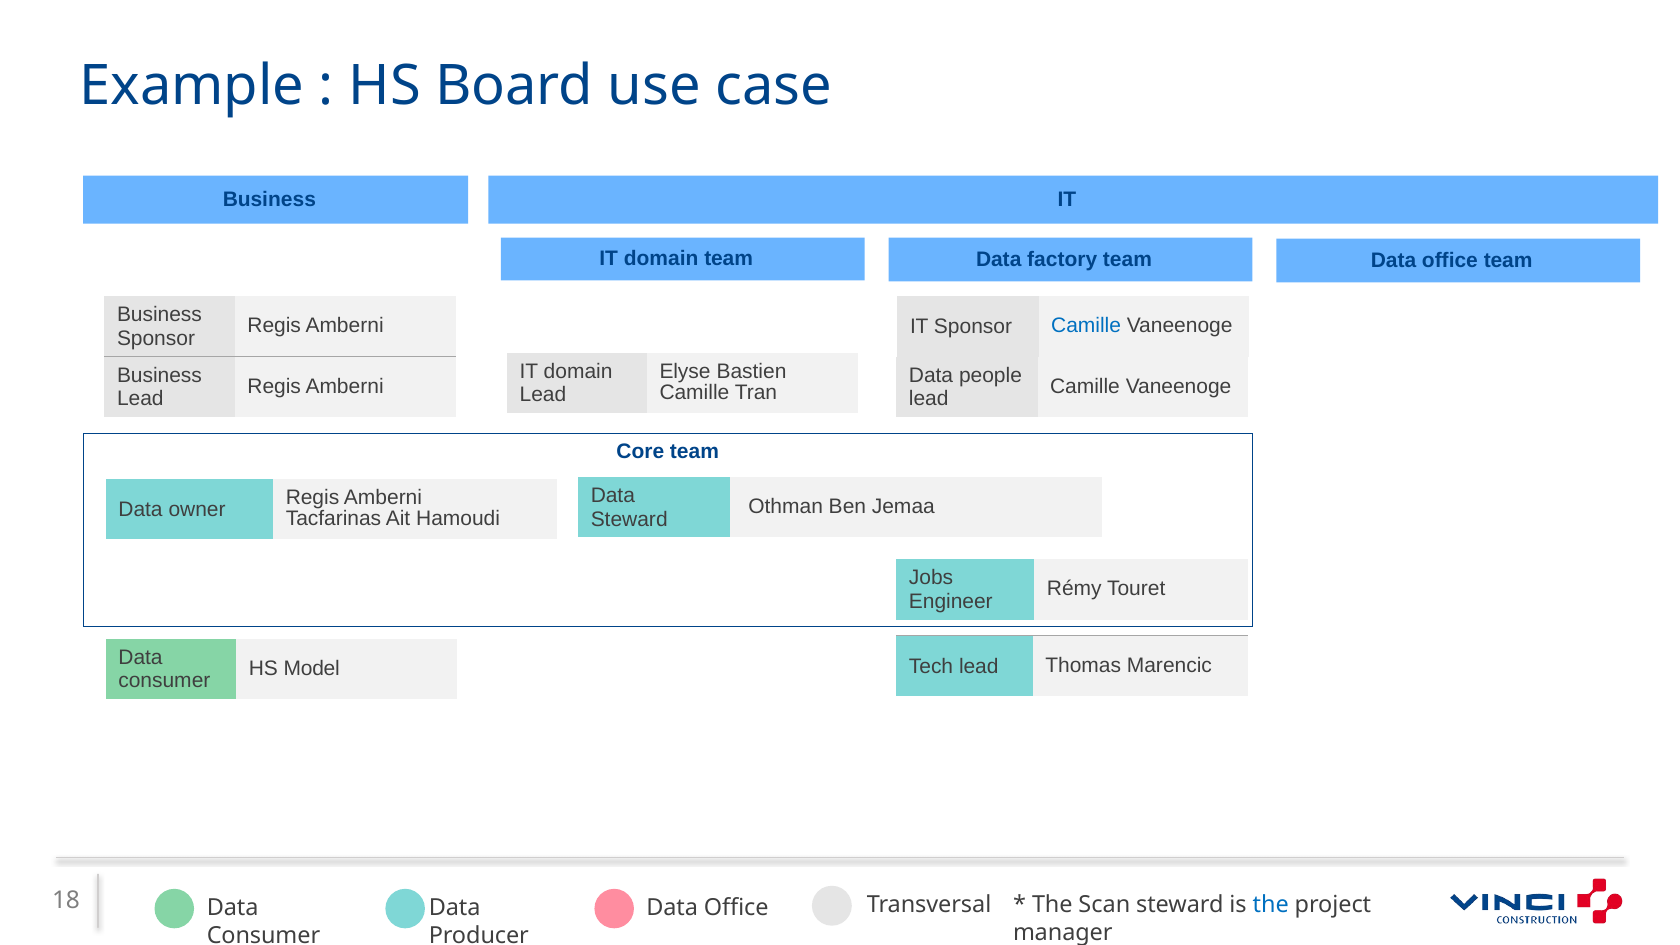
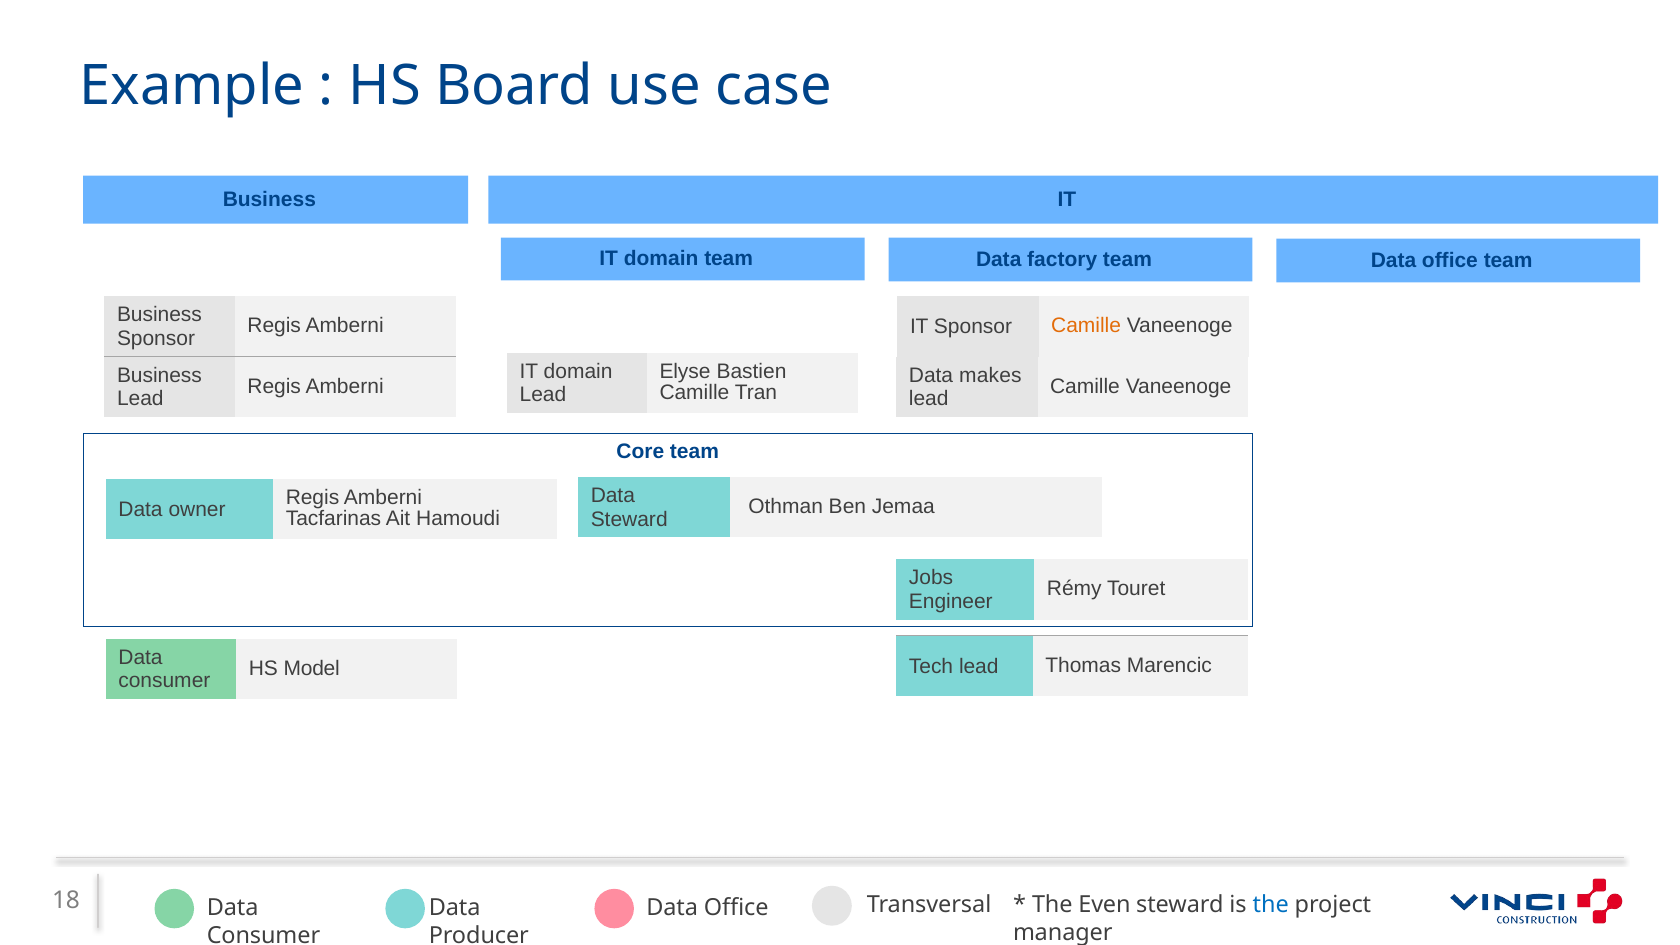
Camille colour: blue -> orange (1086, 326)
people: people -> makes (990, 375)
Scan: Scan -> Even (1104, 905)
